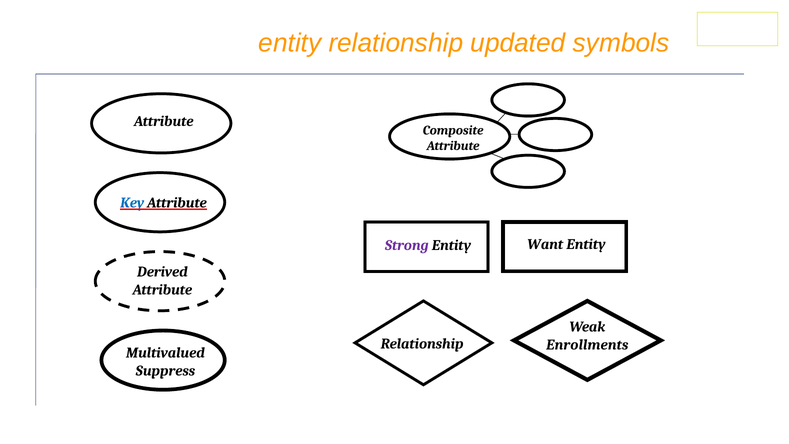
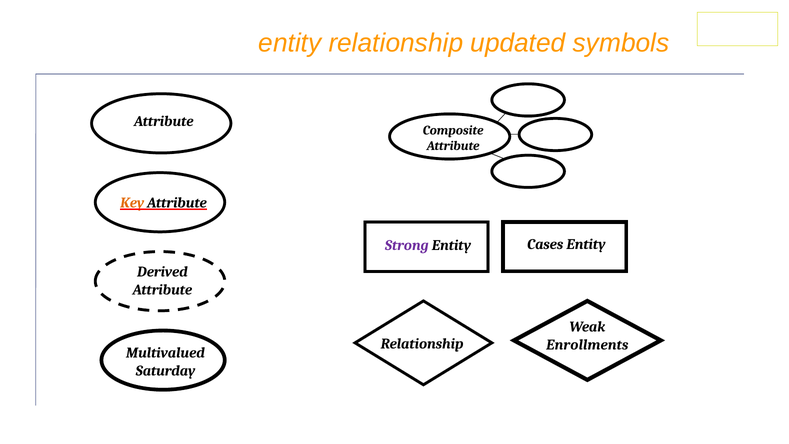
Key colour: blue -> orange (132, 203)
Want: Want -> Cases (545, 244)
Suppress: Suppress -> Saturday (165, 371)
